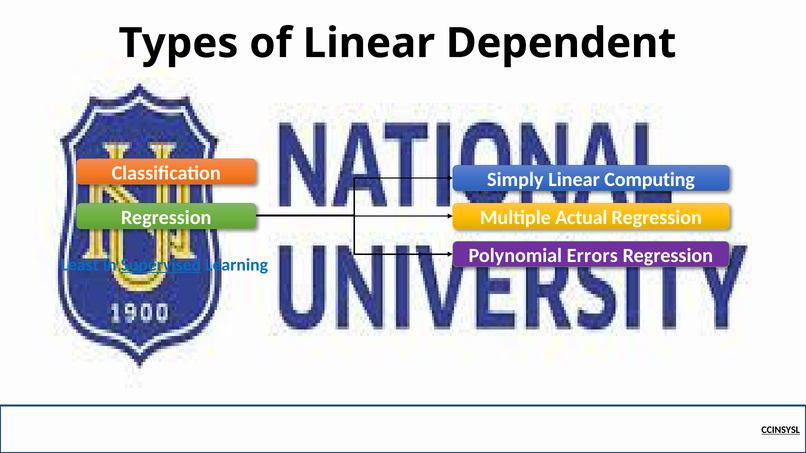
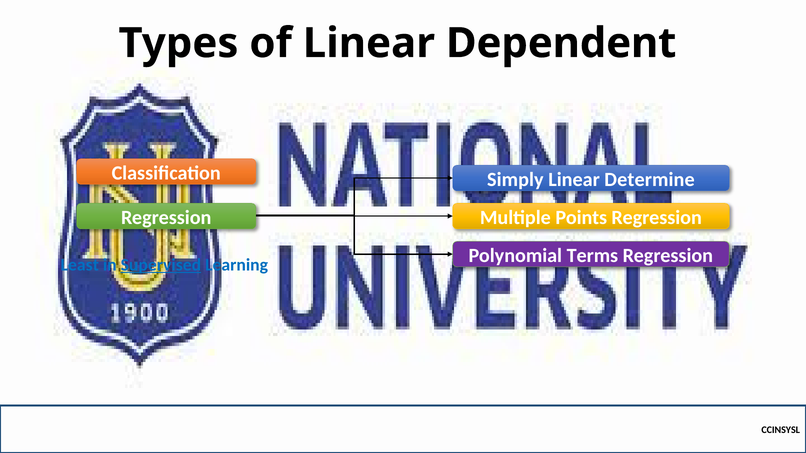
Computing: Computing -> Determine (649, 180)
Actual: Actual -> Points (581, 218)
Errors: Errors -> Terms (592, 256)
CCINSYSL underline: present -> none (781, 430)
